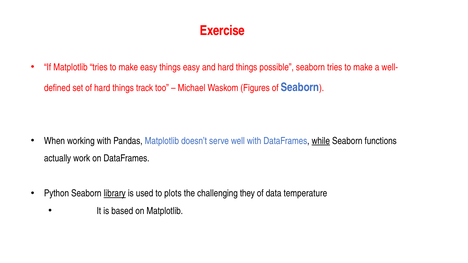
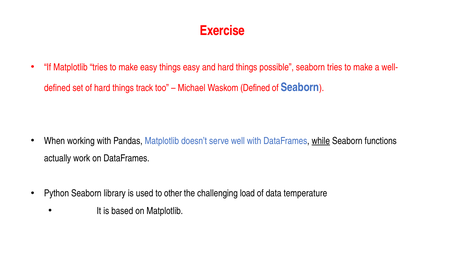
Waskom Figures: Figures -> Defined (255, 88)
library underline: present -> none (115, 194)
plots: plots -> other (173, 194)
they: they -> load (247, 194)
